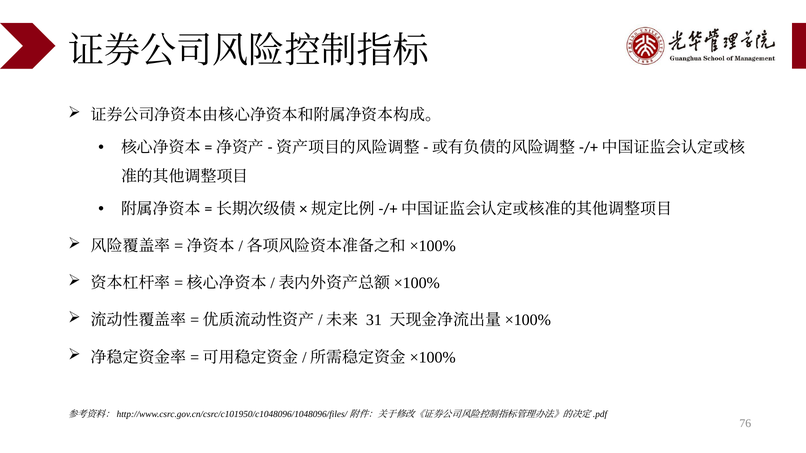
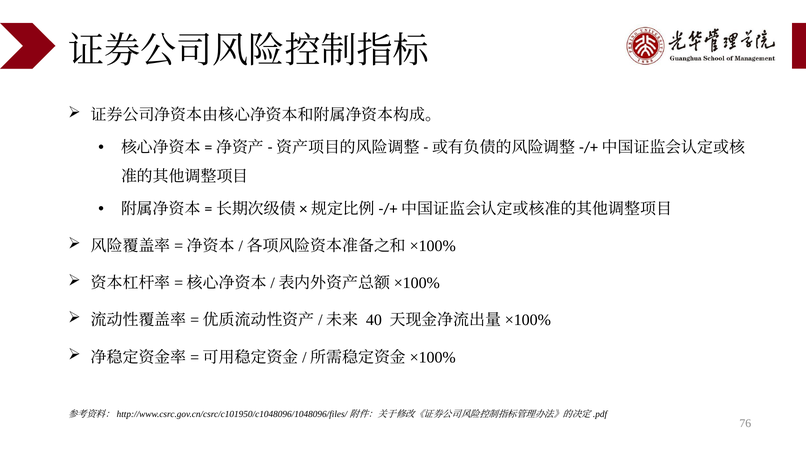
31: 31 -> 40 (374, 320)
